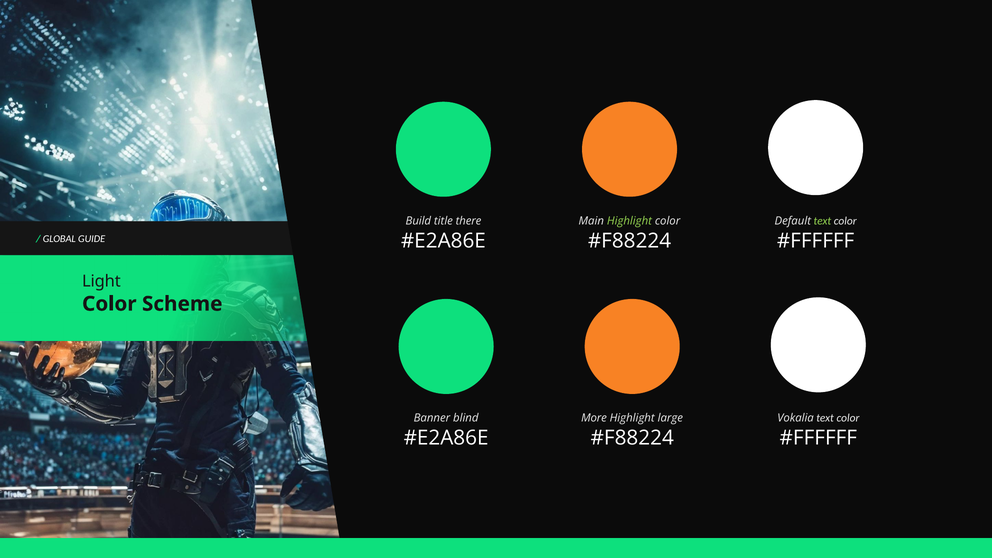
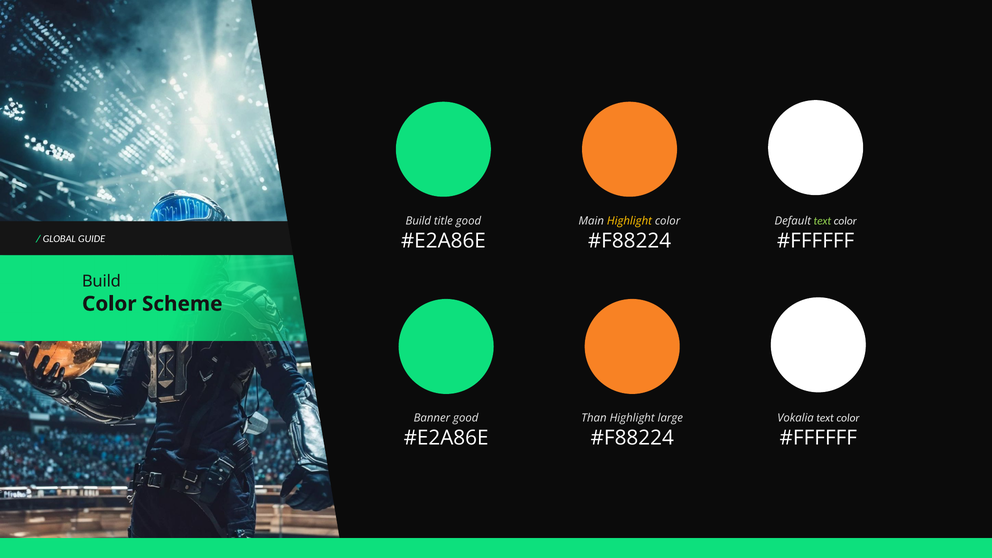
title there: there -> good (468, 221)
Highlight colour: light green -> yellow (629, 221)
Light: Light -> Build (101, 281)
Banner blind: blind -> good (466, 418)
More: More -> Than (594, 418)
